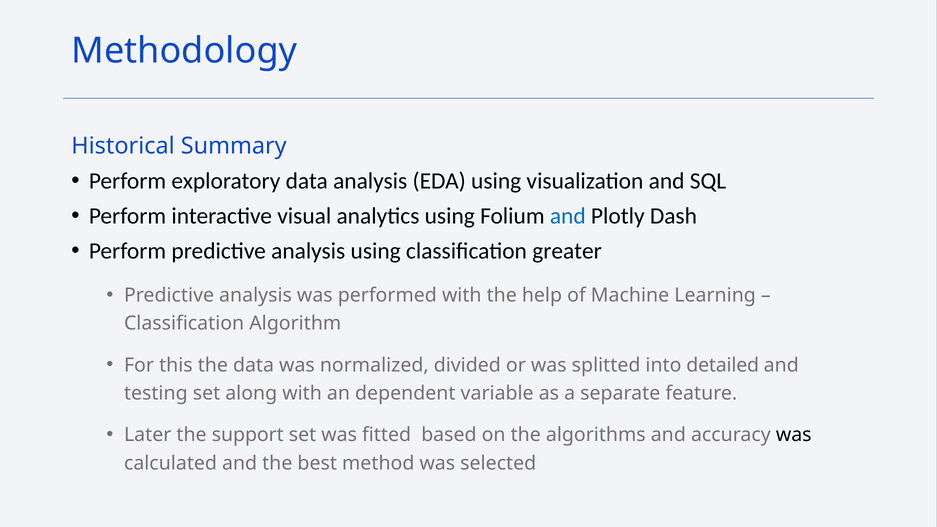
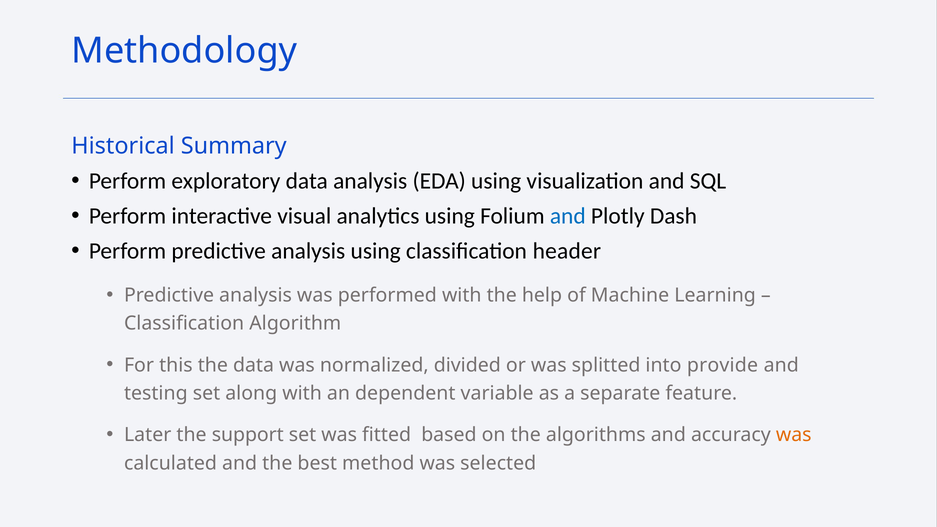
greater: greater -> header (567, 251)
detailed: detailed -> provide (723, 365)
was colour: black -> orange (794, 435)
